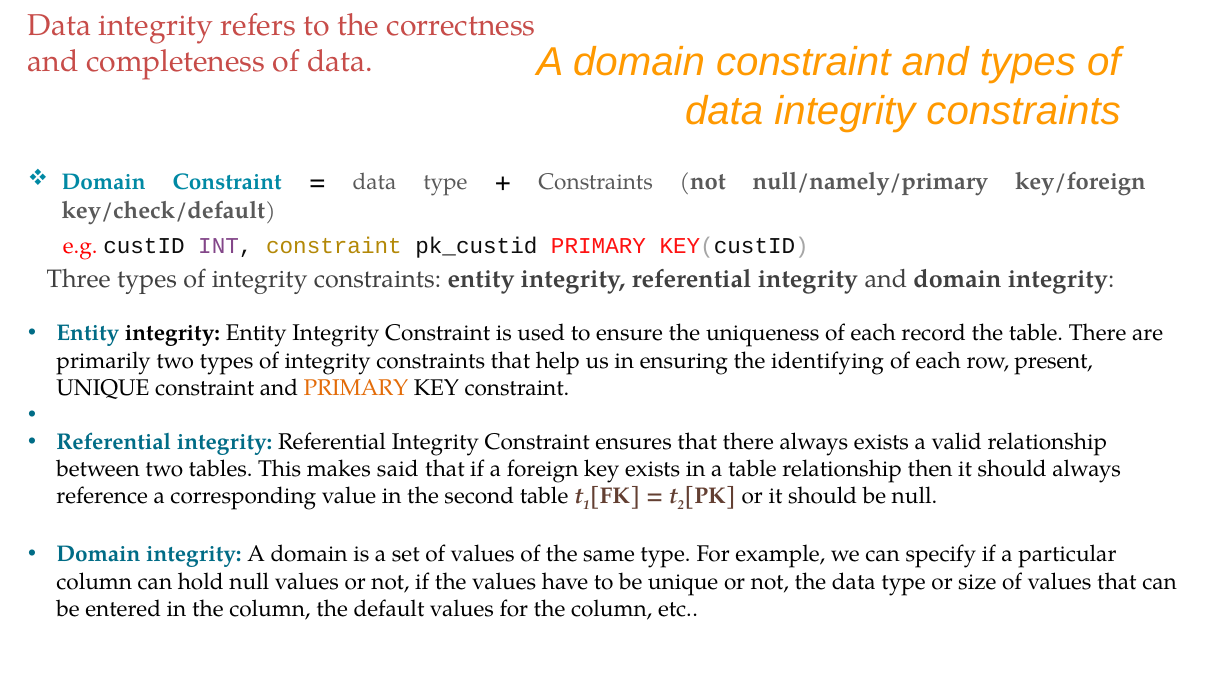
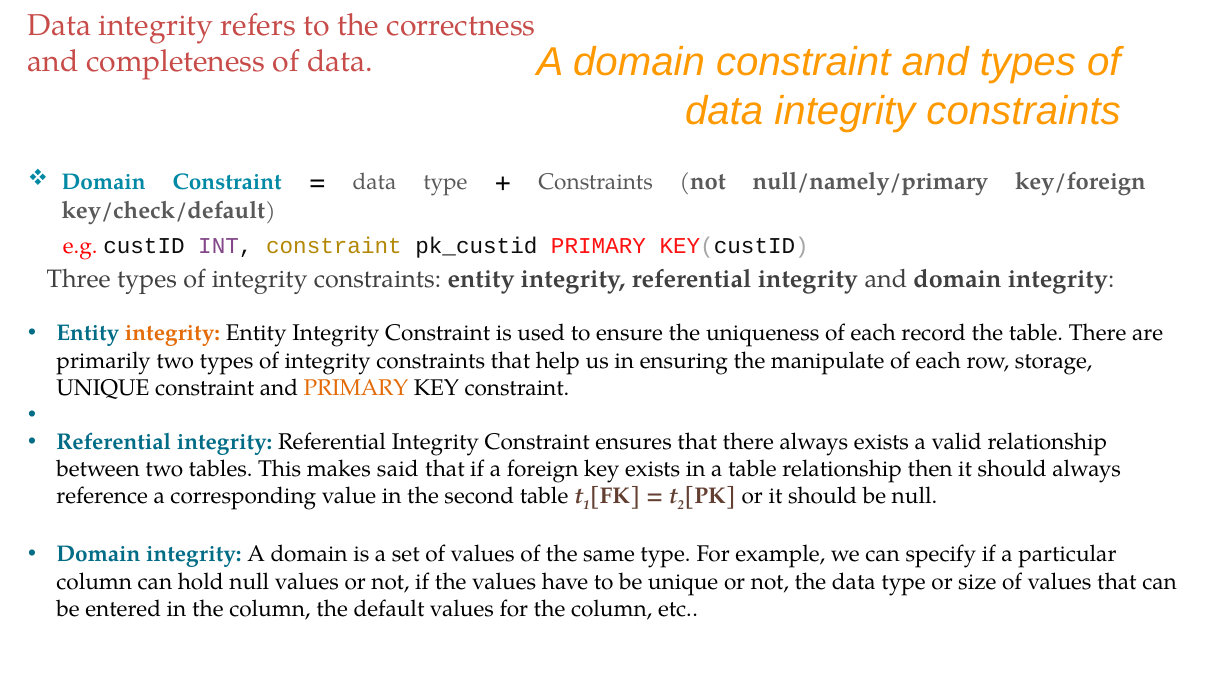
integrity colour: black -> orange (172, 333)
identifying: identifying -> manipulate (828, 360)
present: present -> storage (1054, 360)
